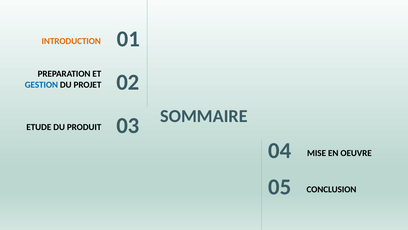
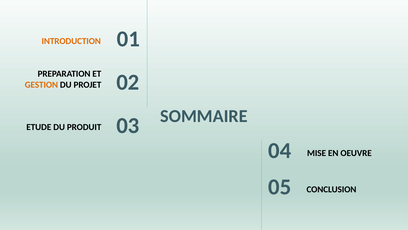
GESTION colour: blue -> orange (41, 85)
